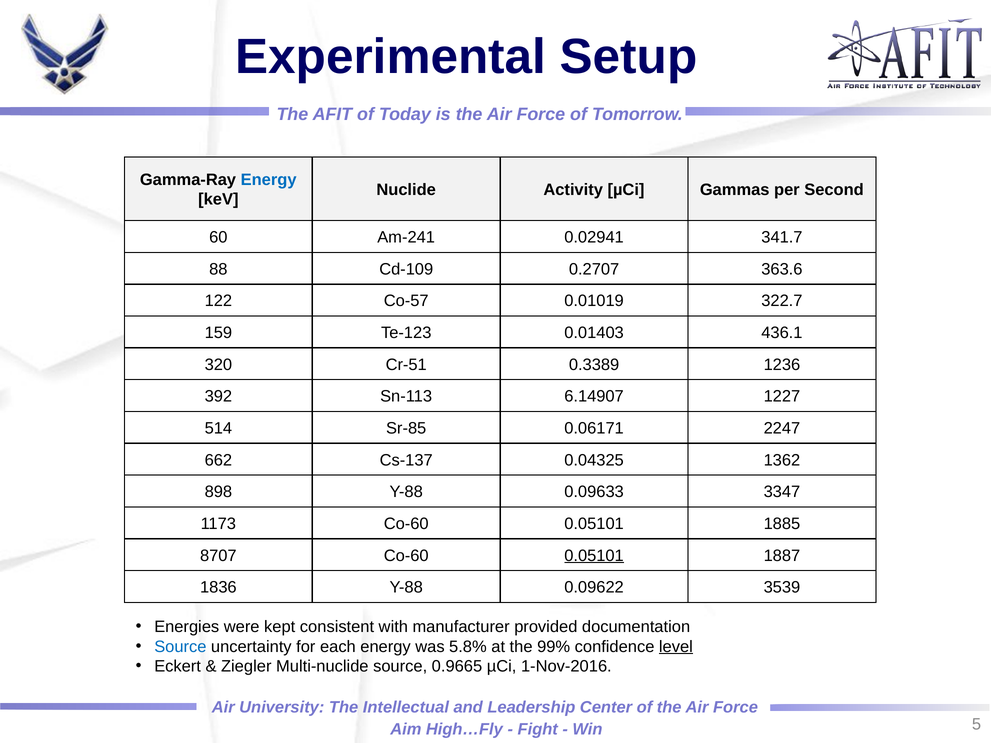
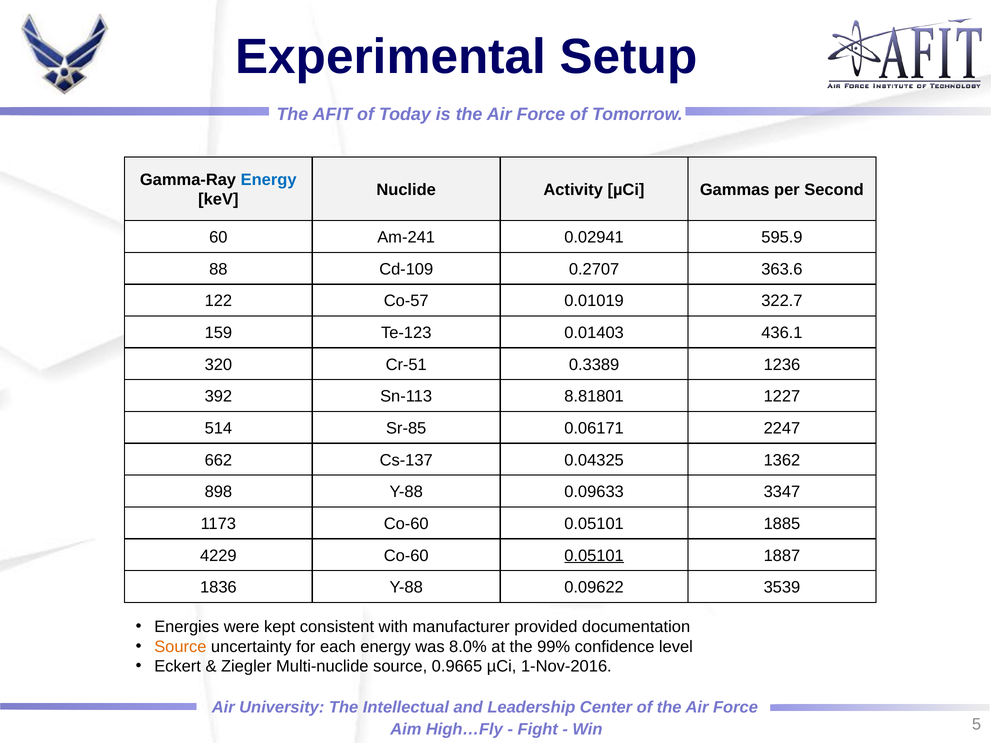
341.7: 341.7 -> 595.9 (782, 237)
6.14907: 6.14907 -> 8.81801 (594, 397)
8707: 8707 -> 4229 (218, 556)
Source colour: blue -> orange (180, 647)
5.8%: 5.8% -> 8.0% (468, 647)
level underline: present -> none (676, 647)
